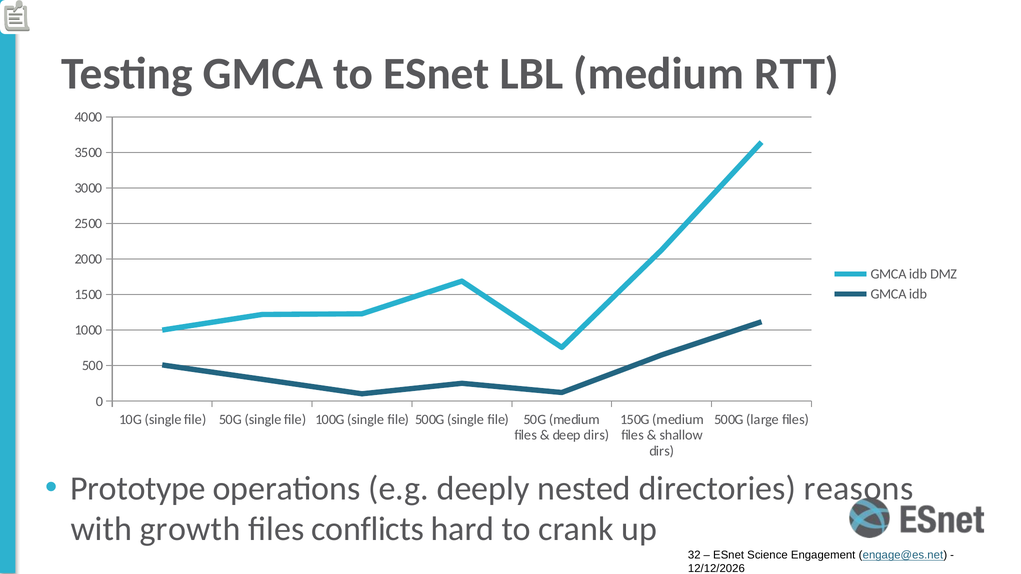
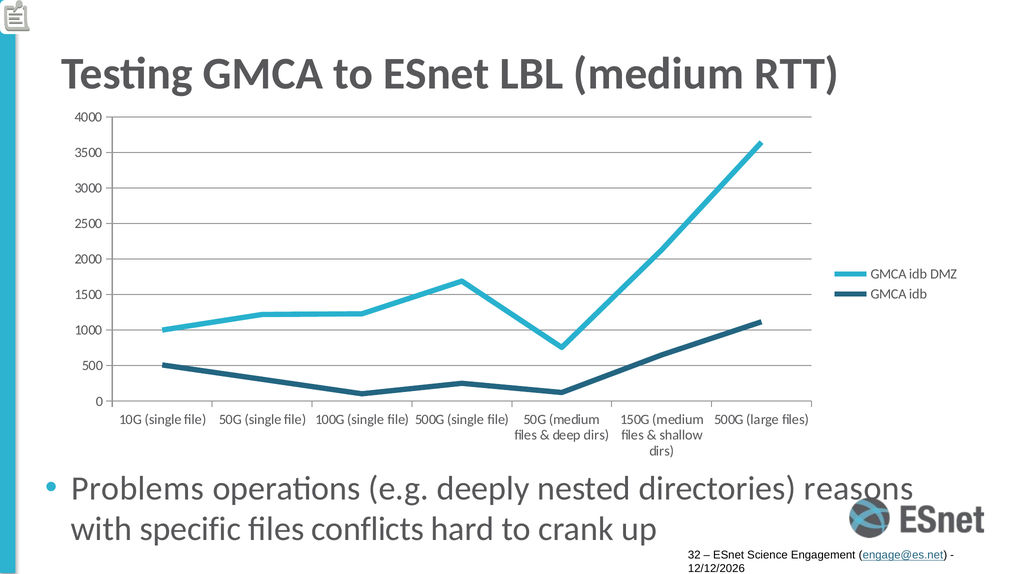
Prototype: Prototype -> Problems (138, 489)
growth: growth -> specific (190, 530)
